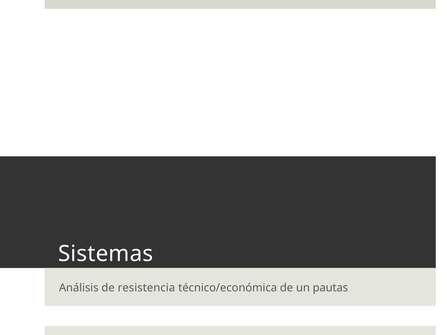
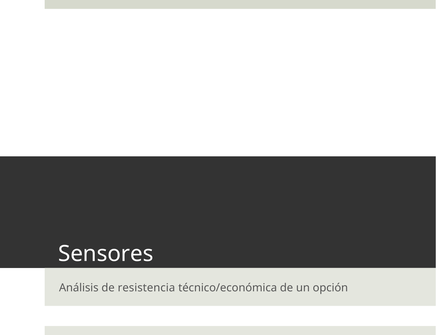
Sistemas: Sistemas -> Sensores (106, 254)
pautas: pautas -> opción (330, 288)
